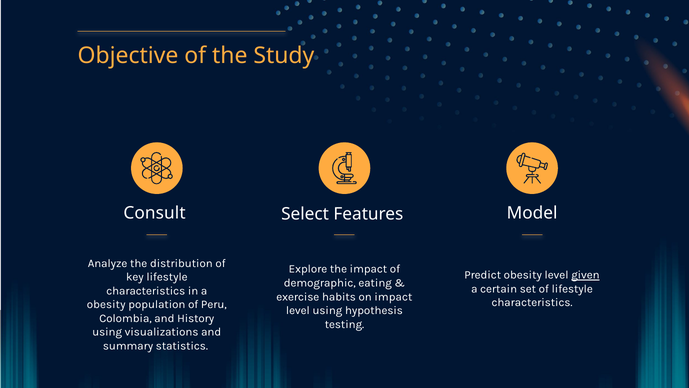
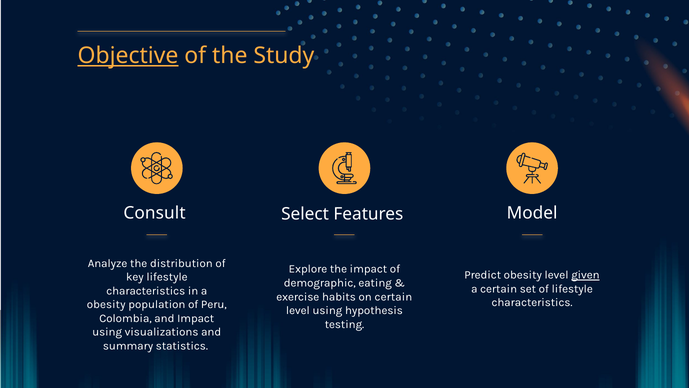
Objective underline: none -> present (128, 56)
on impact: impact -> certain (393, 296)
and History: History -> Impact (196, 318)
